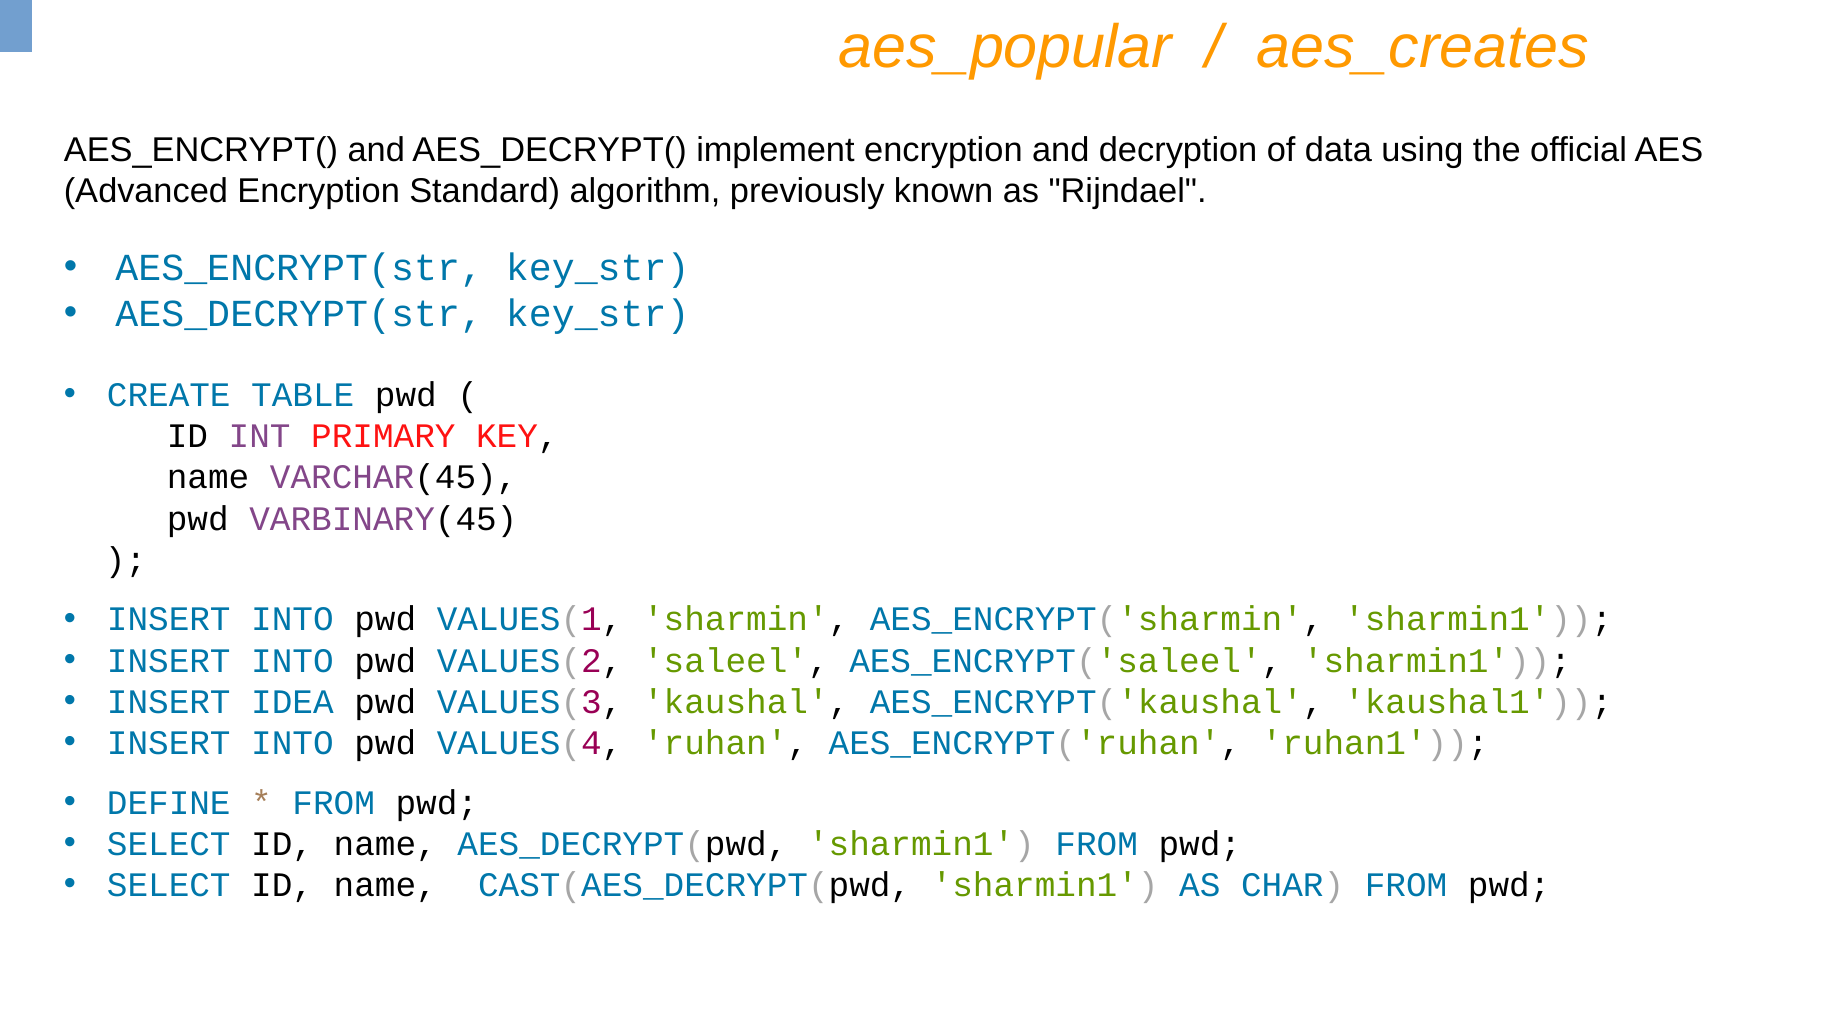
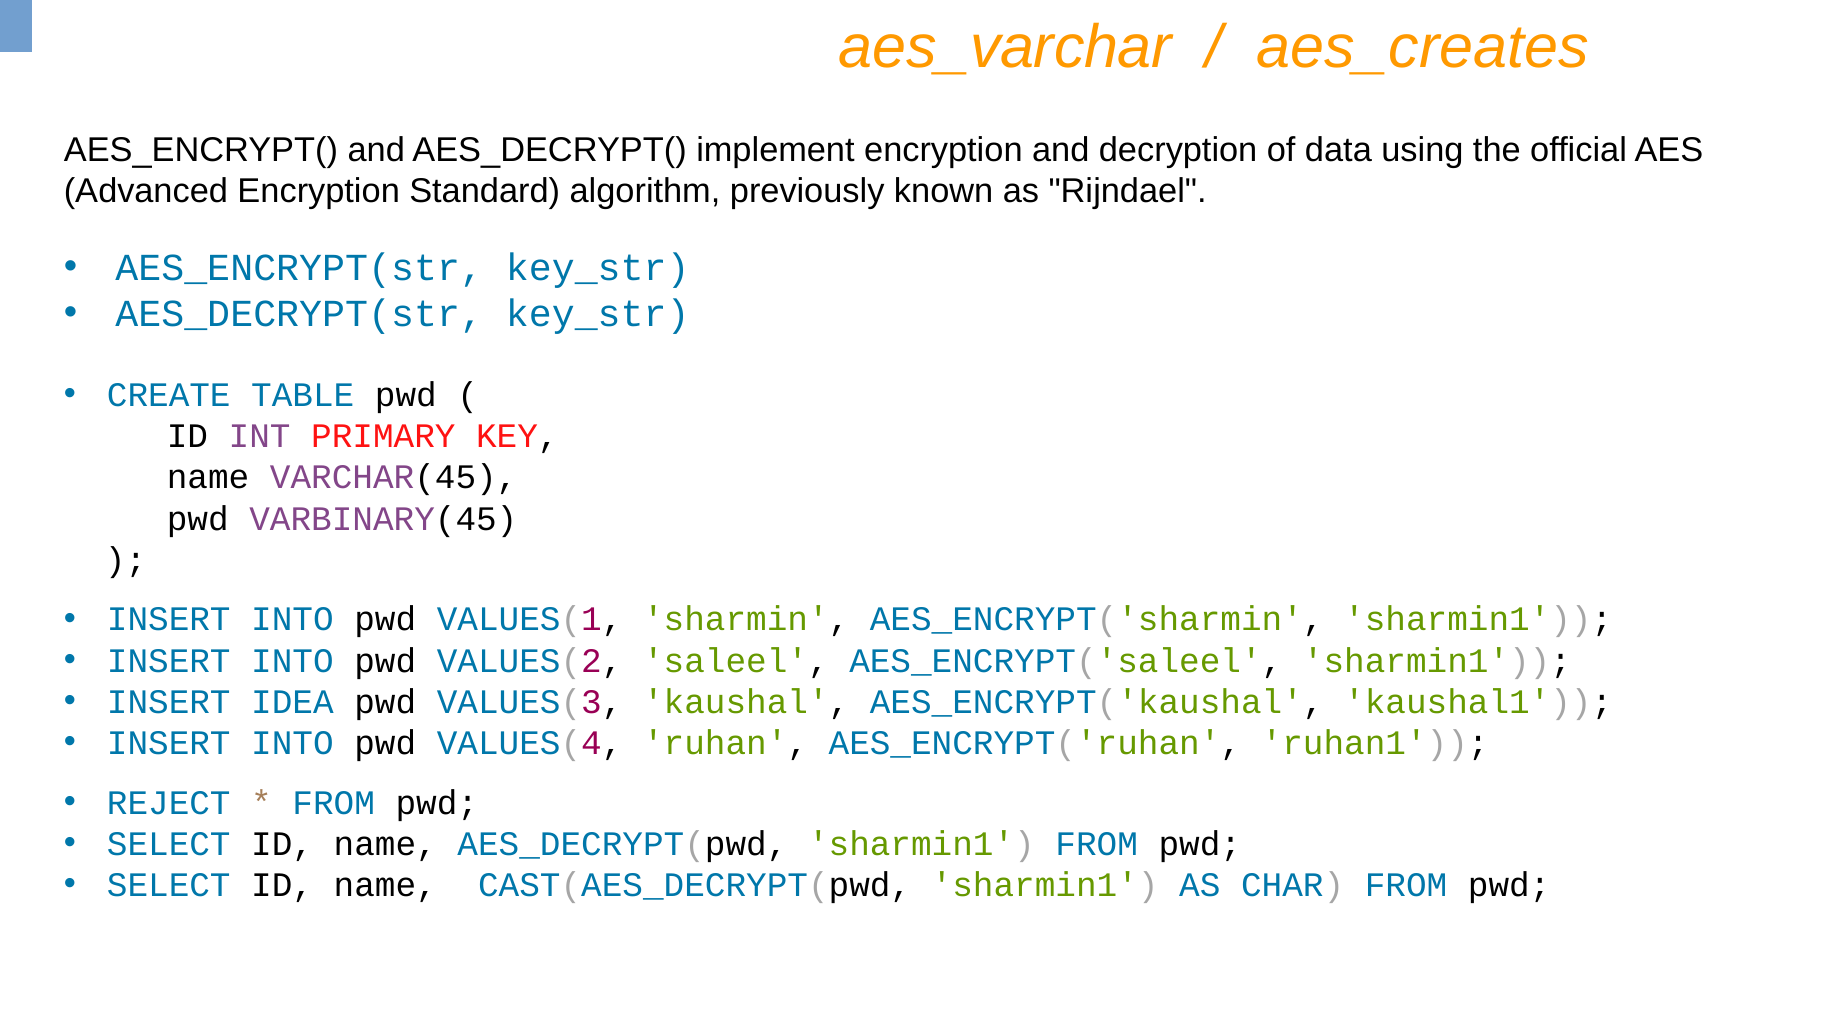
aes_popular: aes_popular -> aes_varchar (1005, 48)
DEFINE: DEFINE -> REJECT (169, 803)
